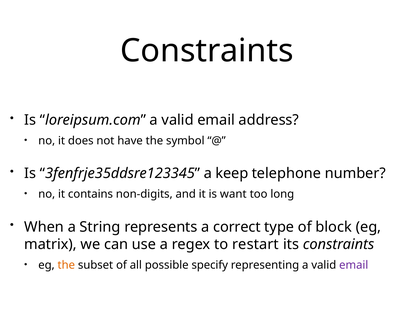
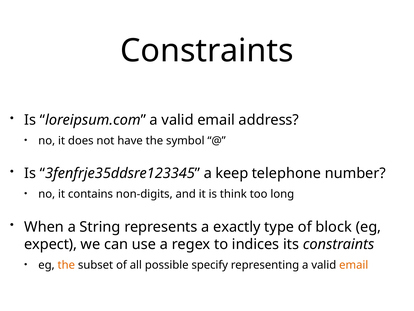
want: want -> think (233, 194)
correct: correct -> exactly (237, 227)
matrix: matrix -> expect (51, 244)
restart: restart -> indices (256, 244)
email colour: purple -> orange (354, 265)
